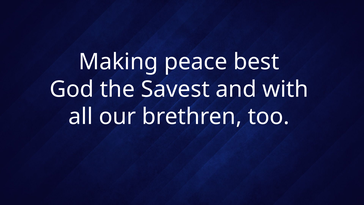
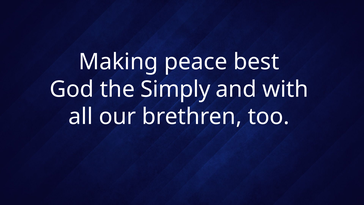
Savest: Savest -> Simply (175, 89)
